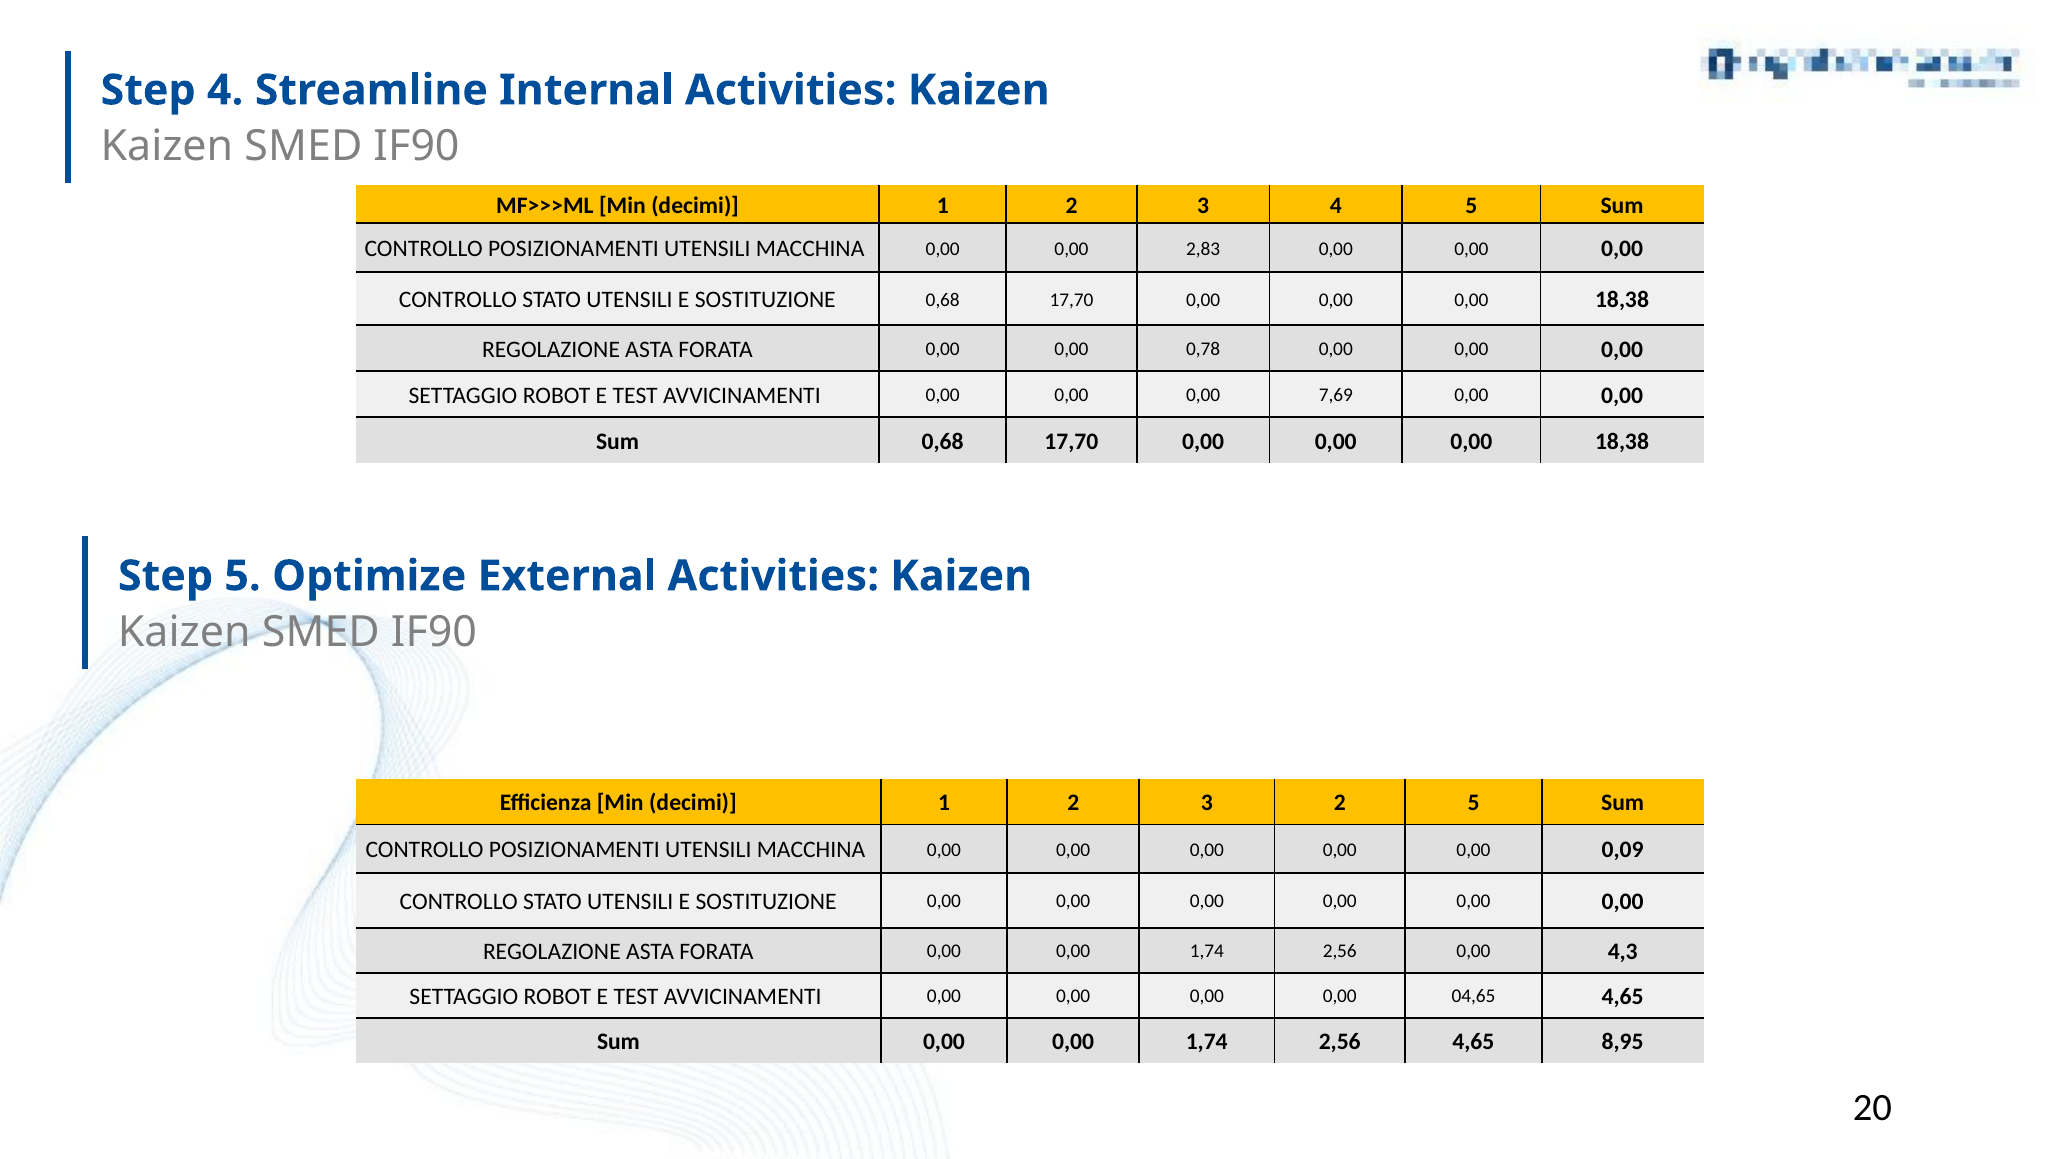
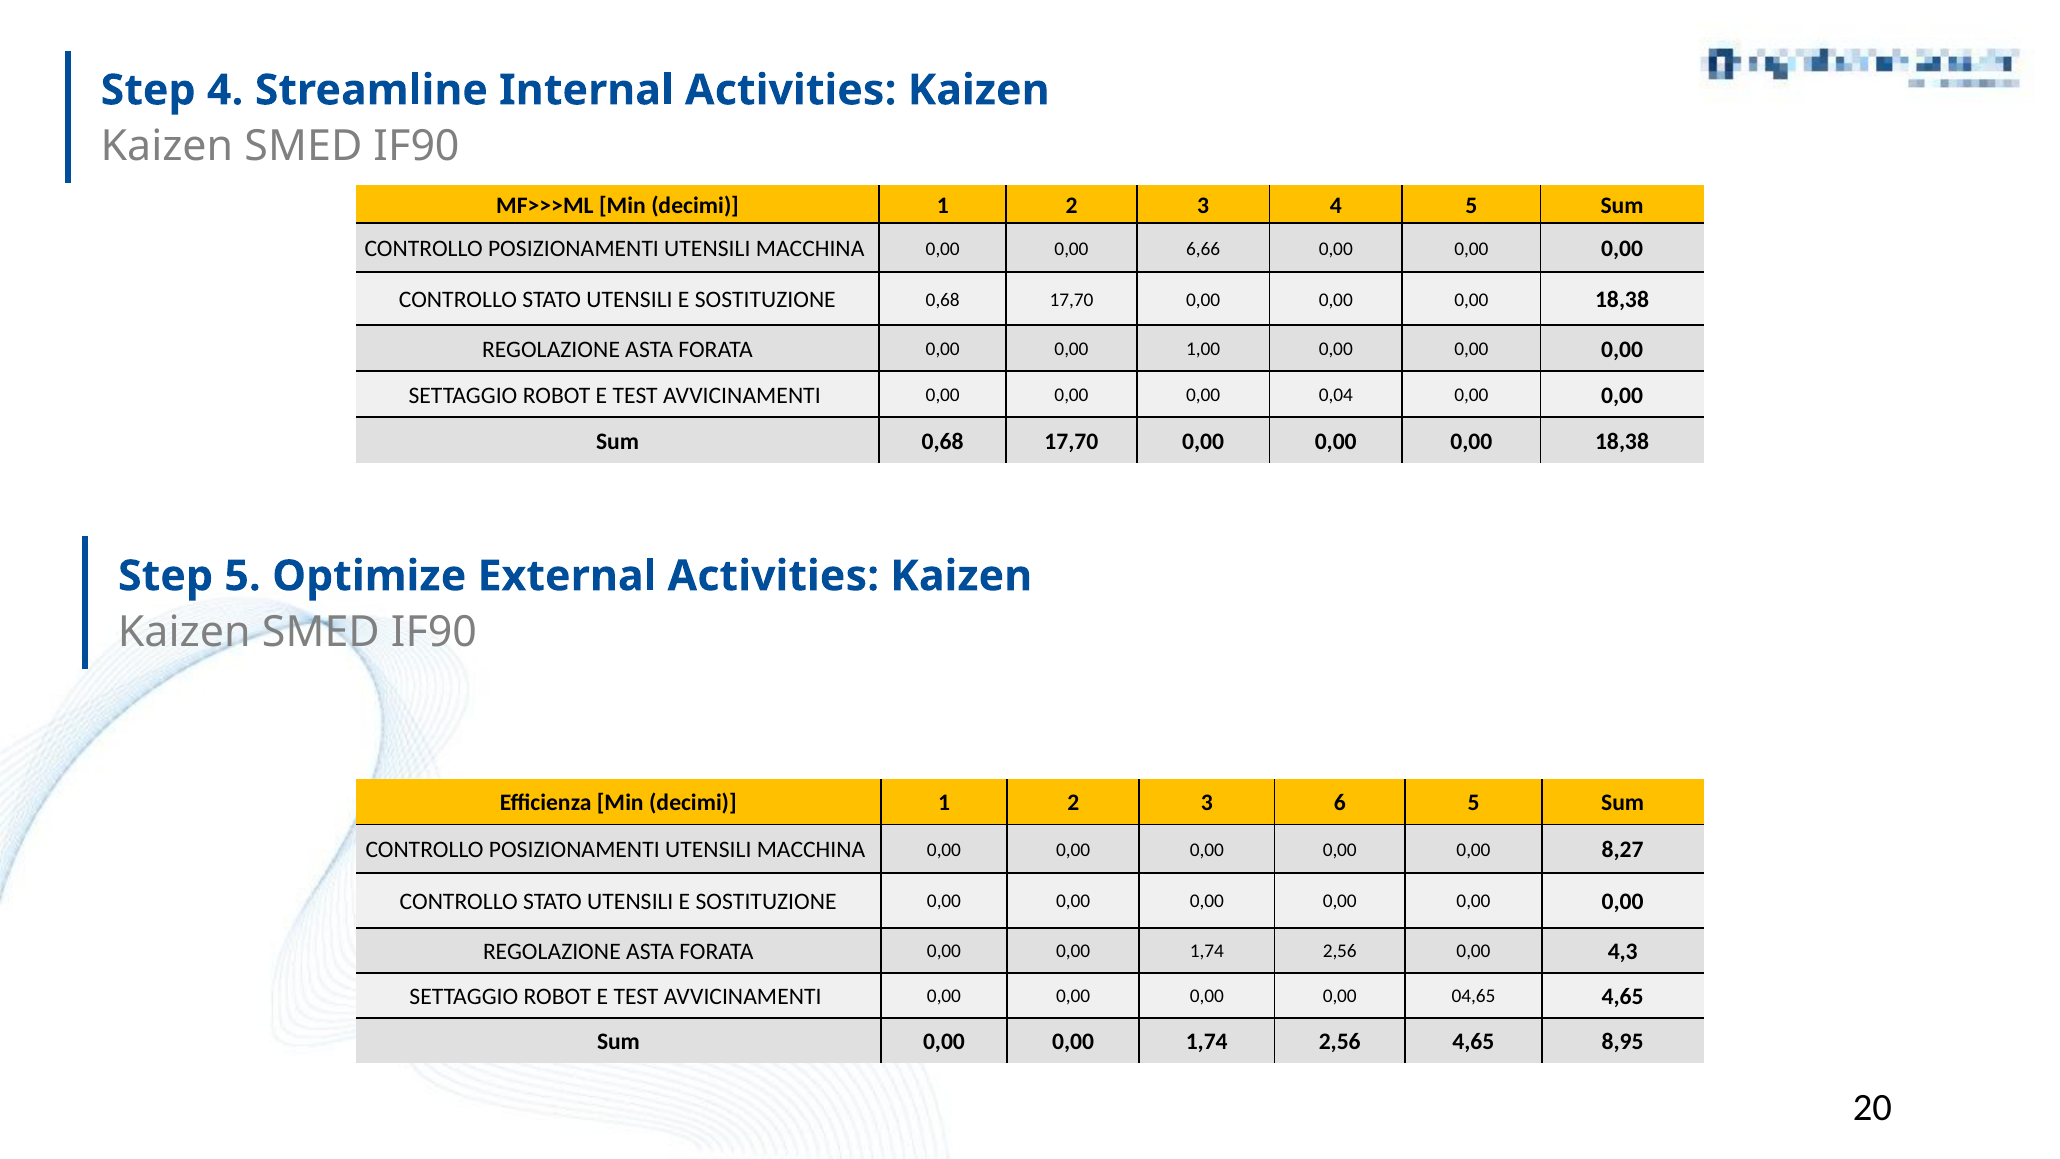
2,83: 2,83 -> 6,66 (1203, 249)
0,78: 0,78 -> 1,00 (1203, 349)
7,69: 7,69 -> 0,04 (1336, 395)
3 2: 2 -> 6 (1340, 803)
0,09: 0,09 -> 8,27 (1623, 850)
